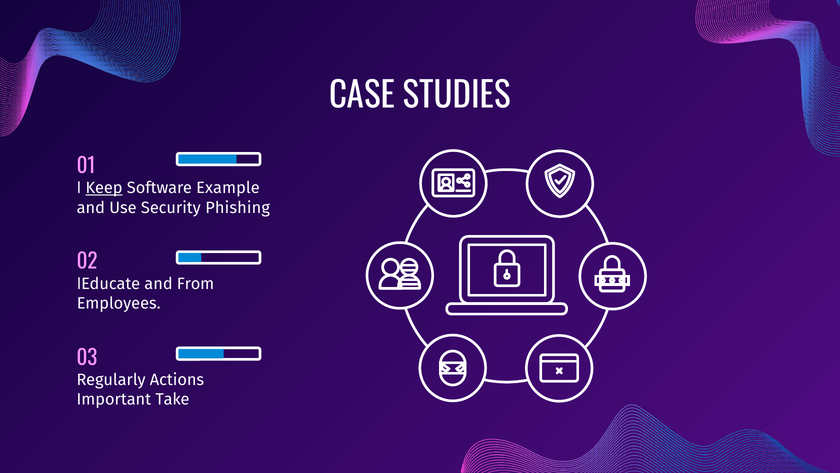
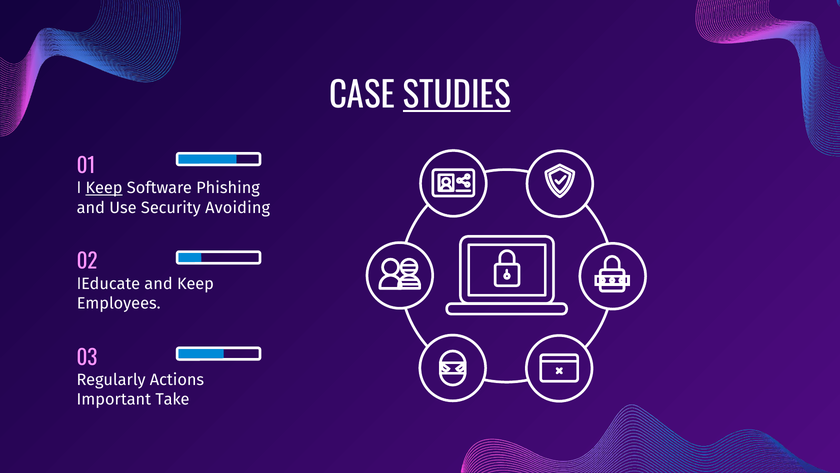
STUDIES underline: none -> present (457, 96)
Example: Example -> Phishing (228, 188)
Phishing: Phishing -> Avoiding (238, 207)
and From: From -> Keep (195, 284)
